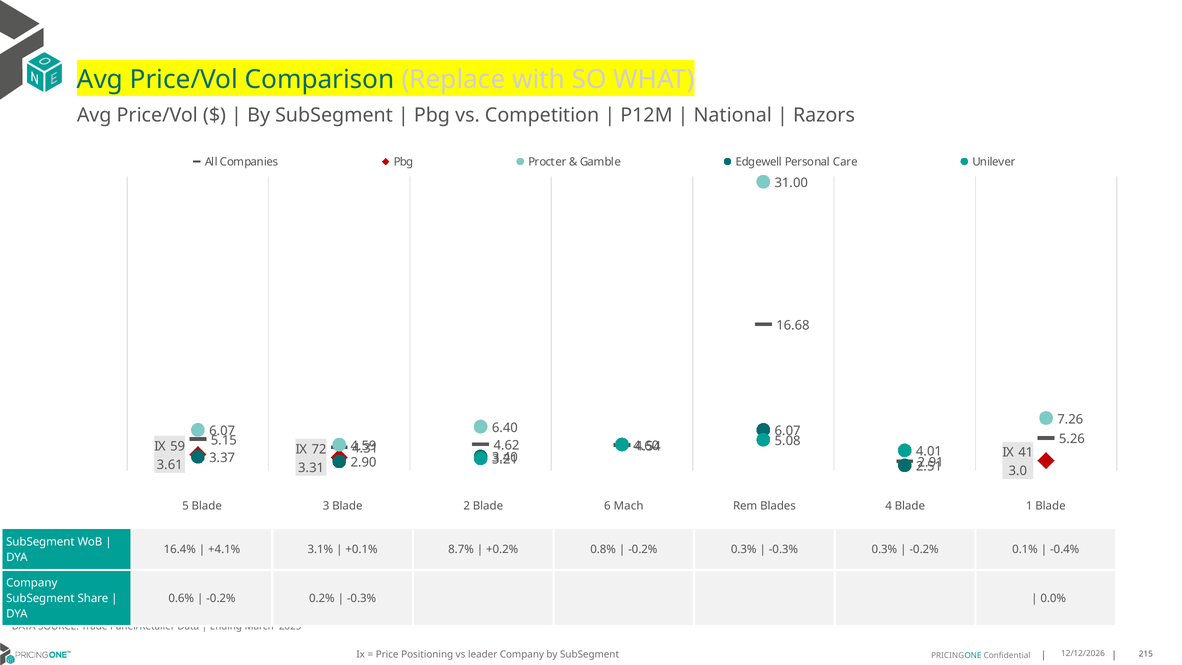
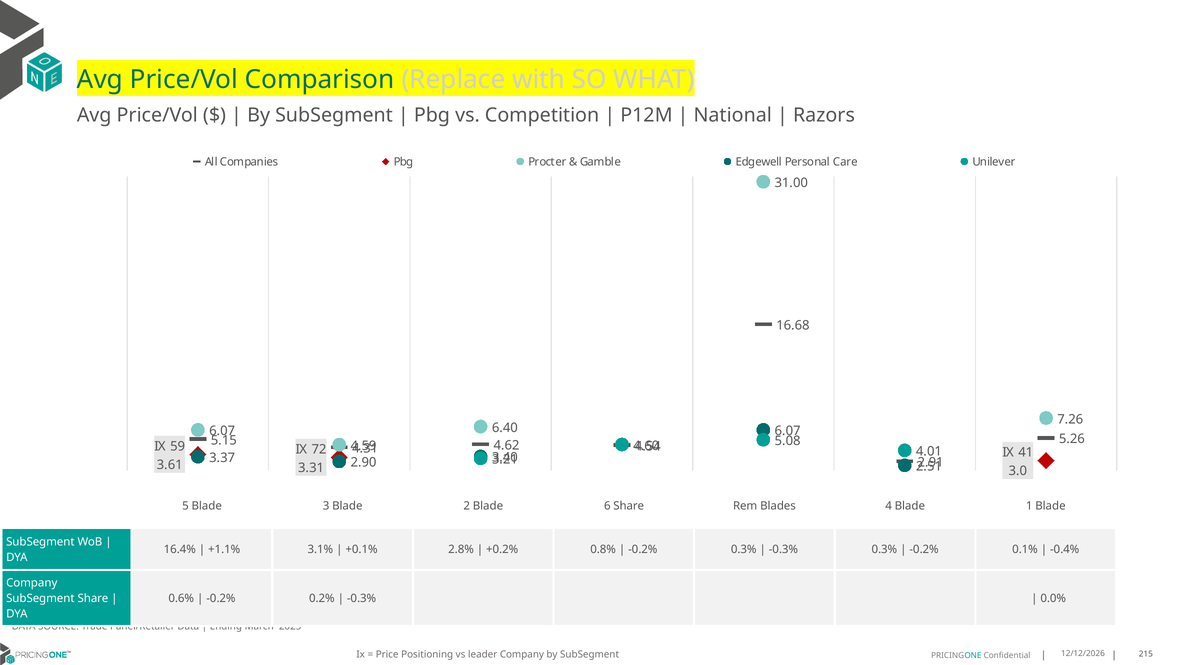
6 Mach: Mach -> Share (629, 506)
+4.1%: +4.1% -> +1.1% (224, 550)
8.7%: 8.7% -> 2.8% (461, 550)
